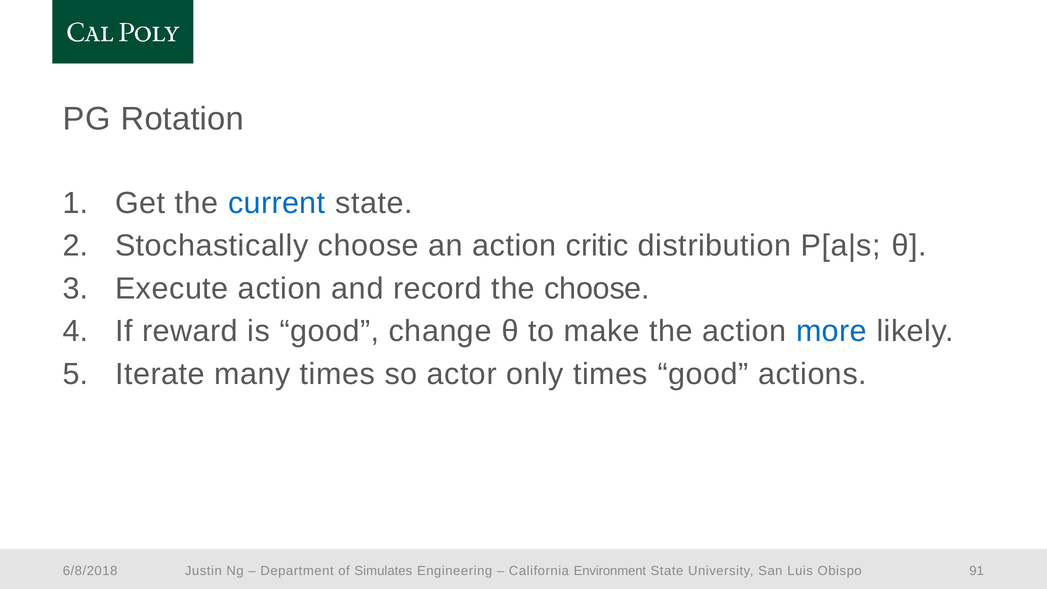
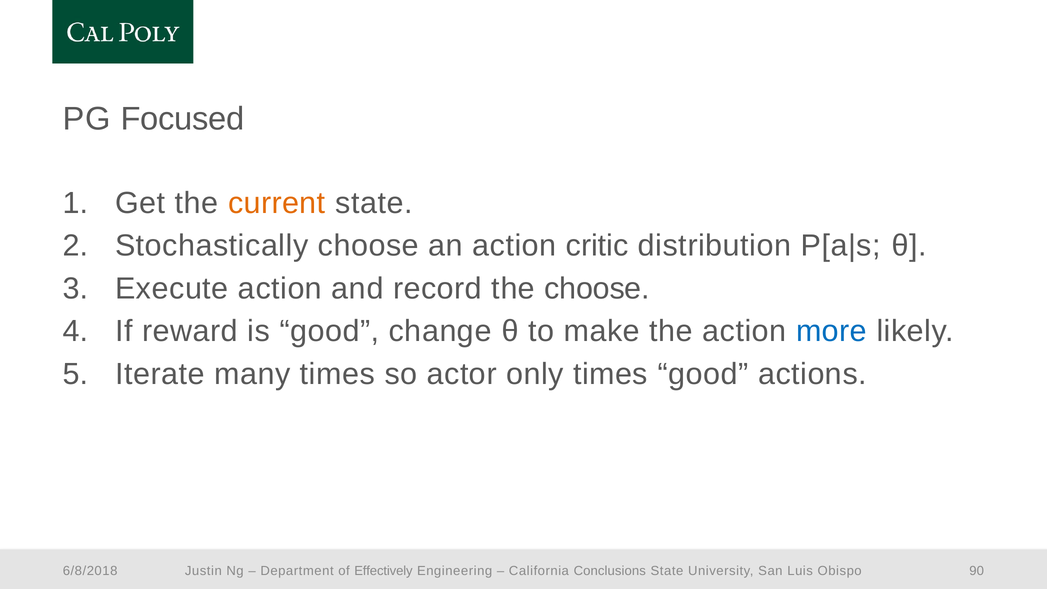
Rotation: Rotation -> Focused (183, 119)
current colour: blue -> orange (277, 203)
Simulates: Simulates -> Effectively (383, 571)
Environment: Environment -> Conclusions (610, 571)
91: 91 -> 90 (977, 571)
